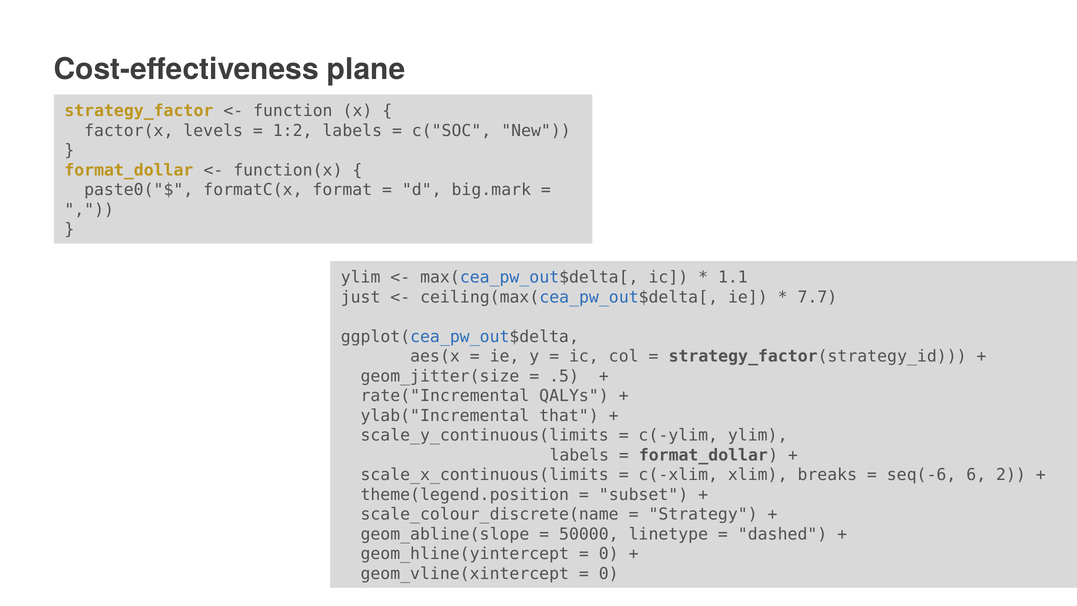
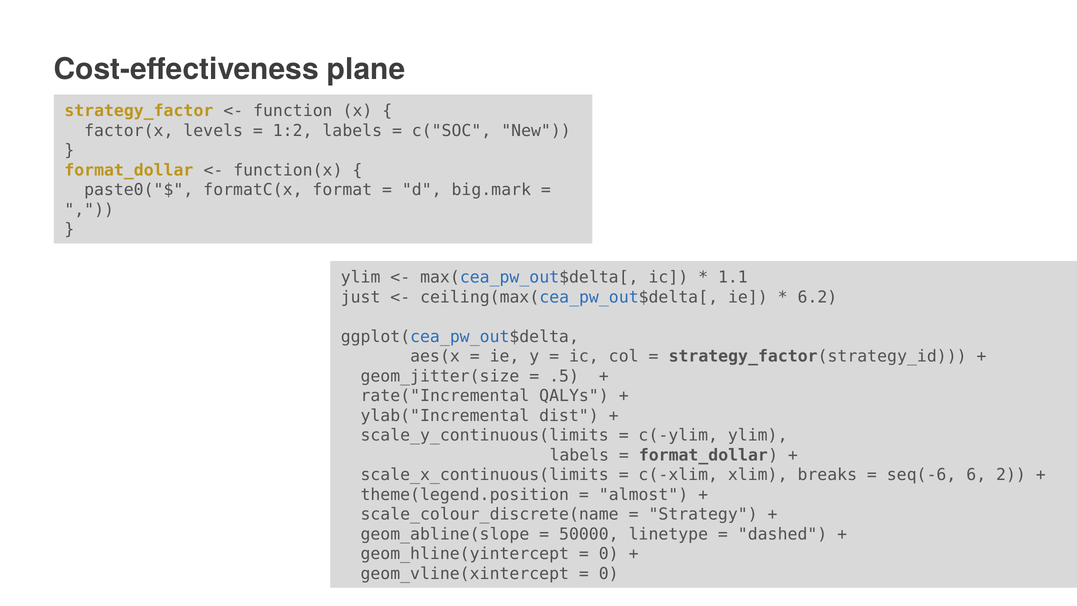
7.7: 7.7 -> 6.2 (817, 297)
that: that -> dist (569, 416)
subset: subset -> almost (644, 495)
